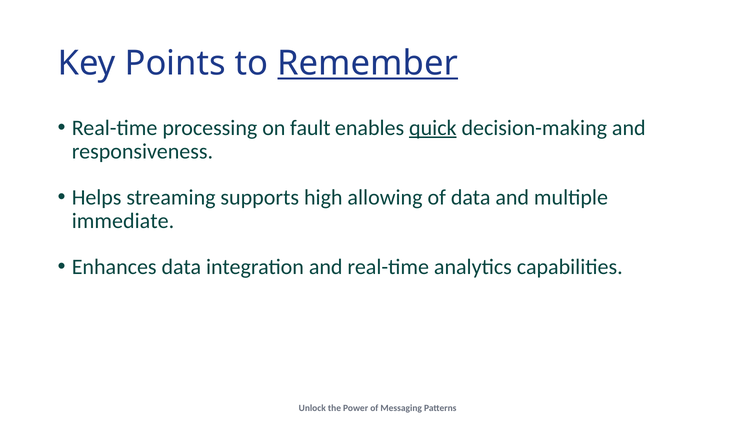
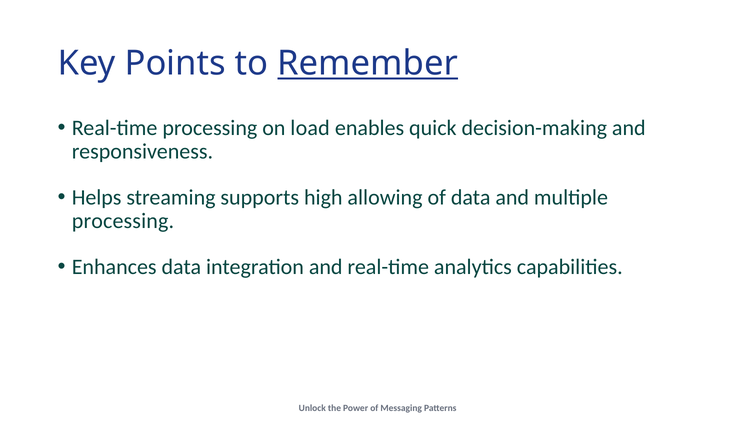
fault: fault -> load (310, 128)
quick underline: present -> none (433, 128)
immediate: immediate -> processing (123, 221)
